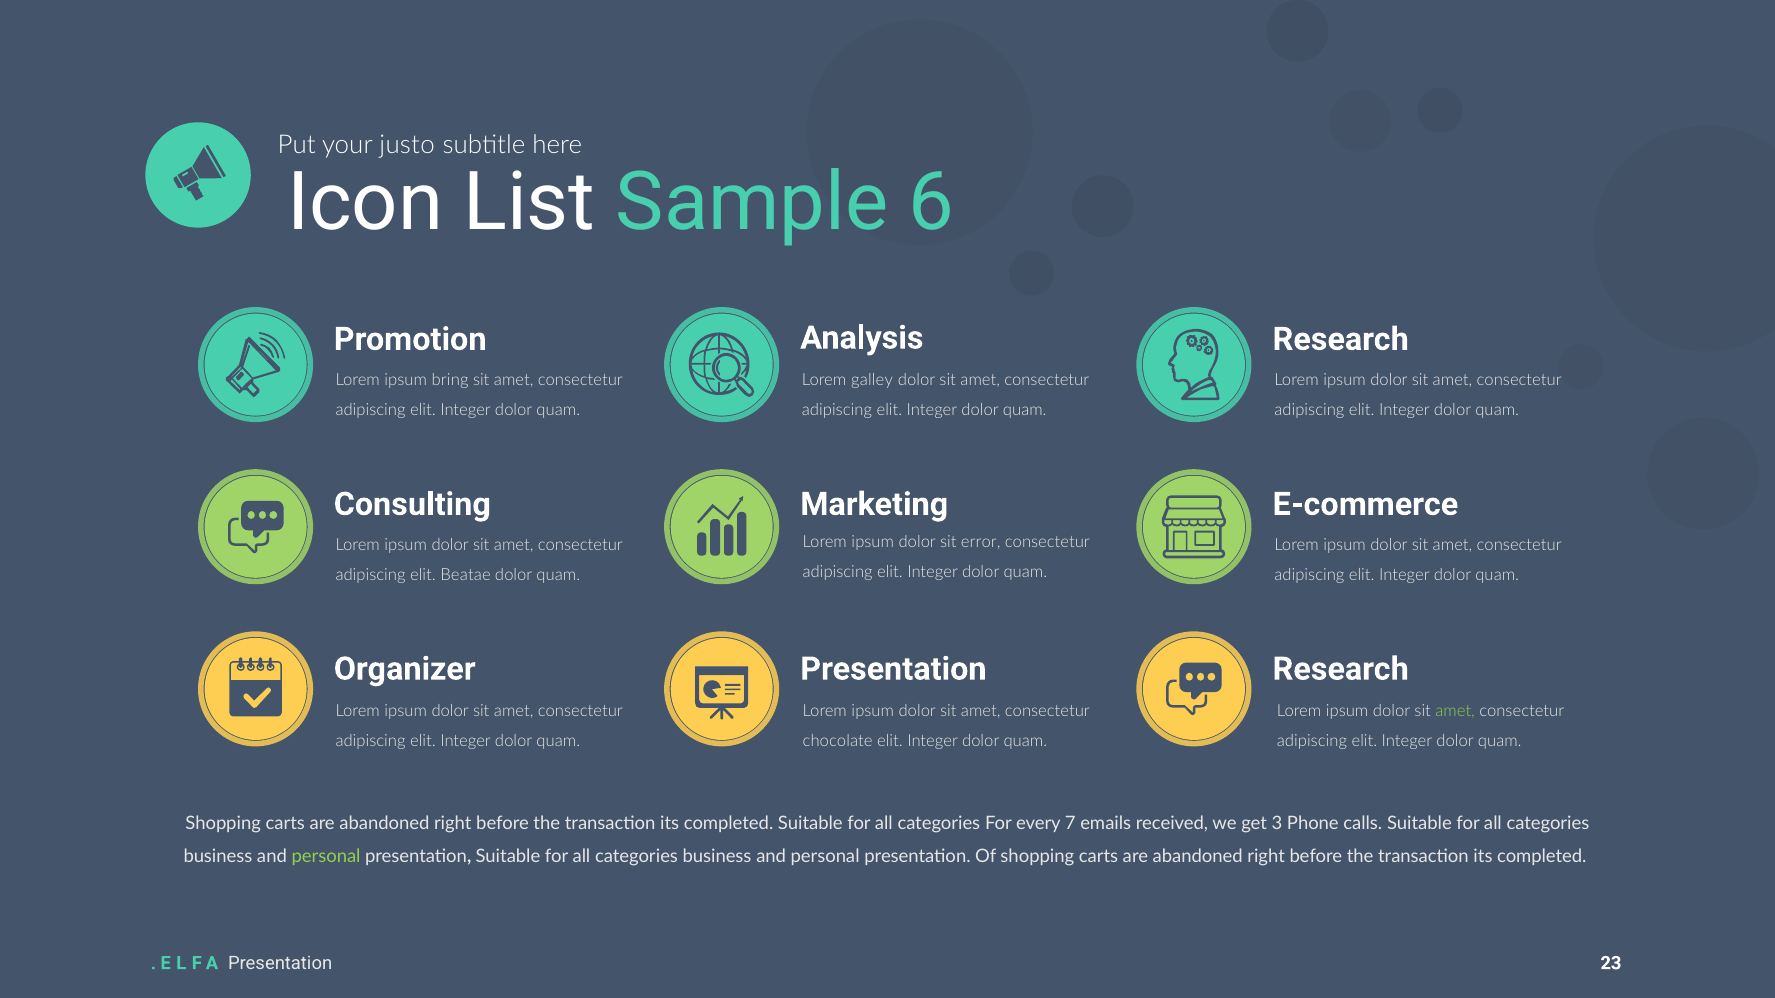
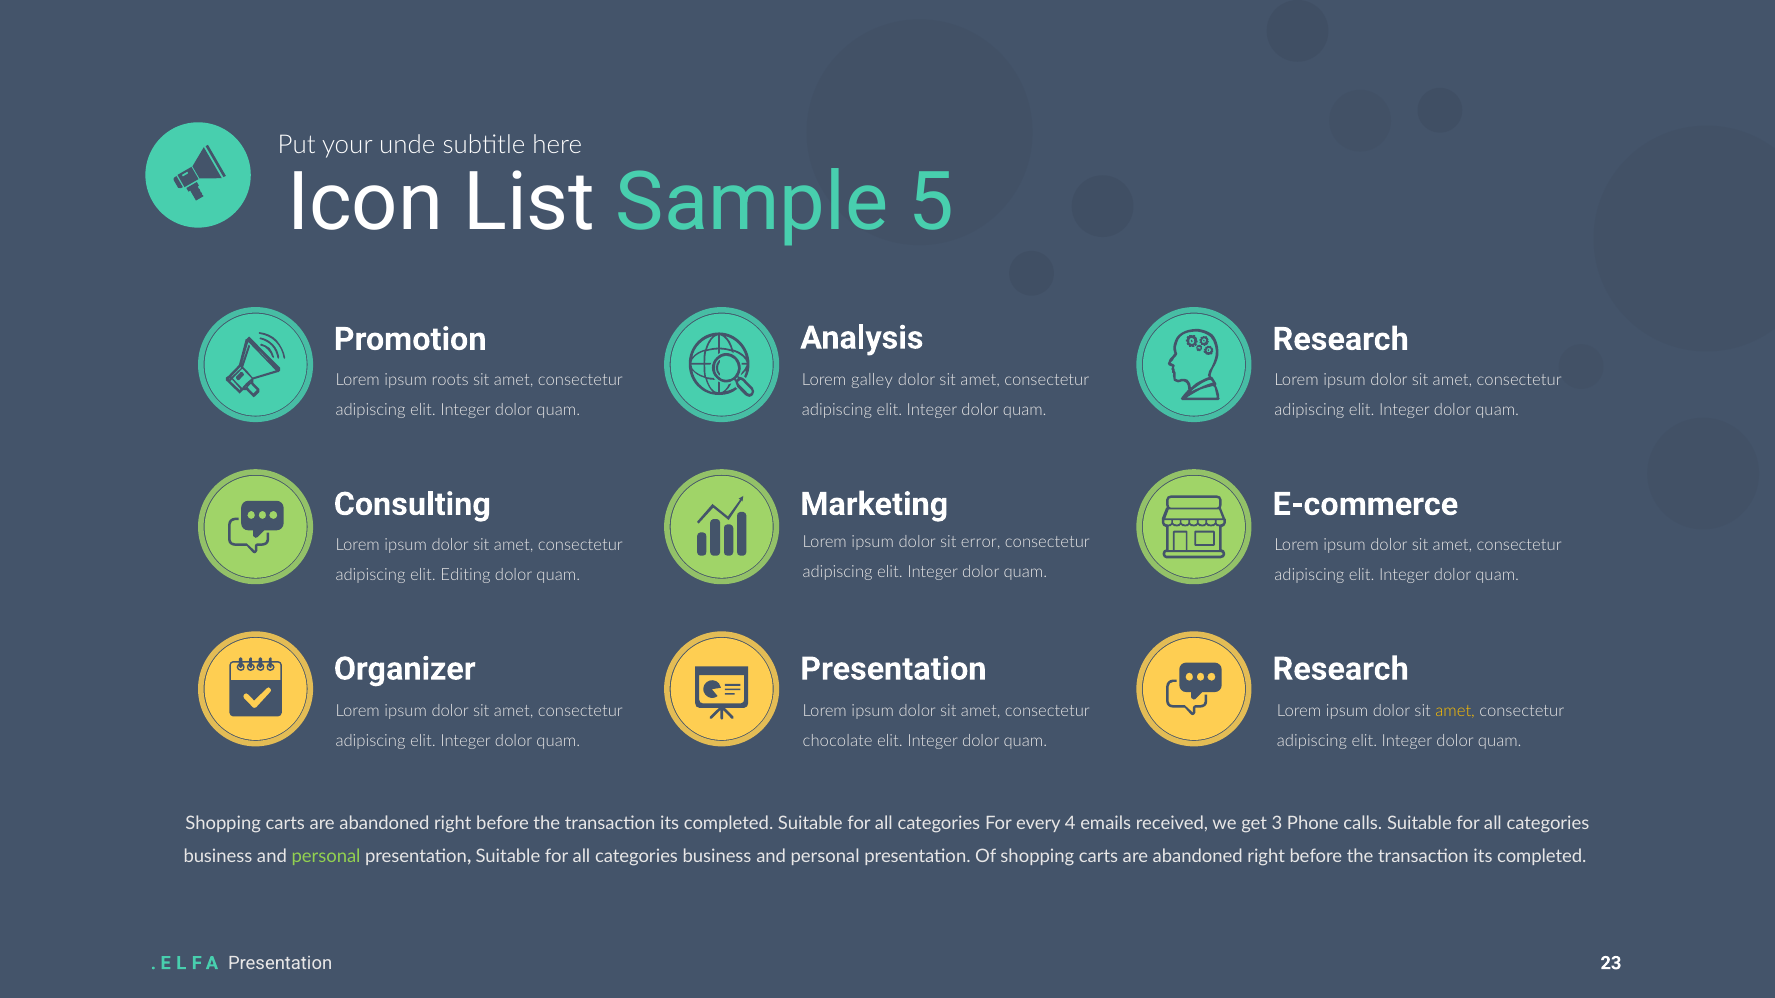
justo: justo -> unde (407, 145)
6: 6 -> 5 (931, 203)
bring: bring -> roots (450, 380)
Beatae: Beatae -> Editing (466, 576)
amet colour: light green -> yellow (1455, 711)
7: 7 -> 4 (1070, 824)
